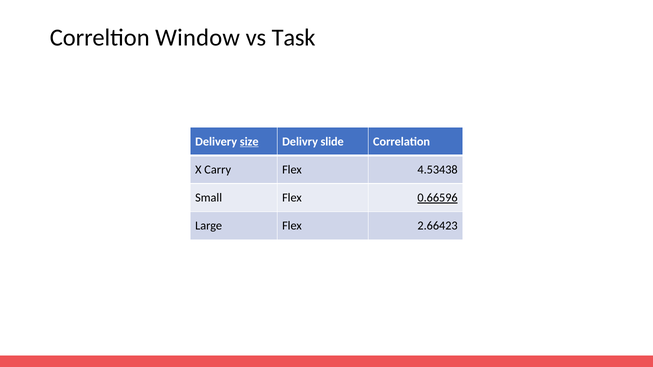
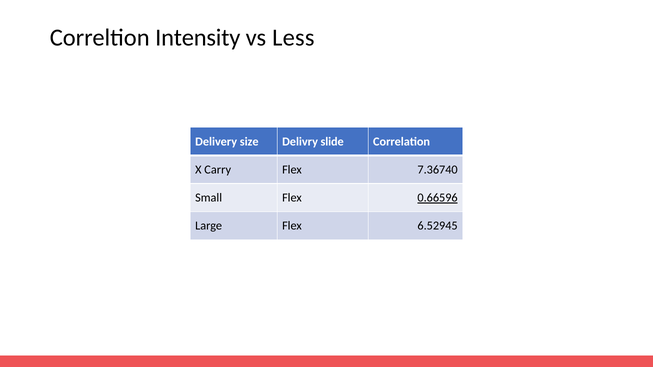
Window: Window -> Intensity (198, 38)
Task: Task -> Less (293, 38)
size underline: present -> none (249, 142)
4.53438: 4.53438 -> 7.36740 (438, 170)
2.66423: 2.66423 -> 6.52945 (438, 226)
